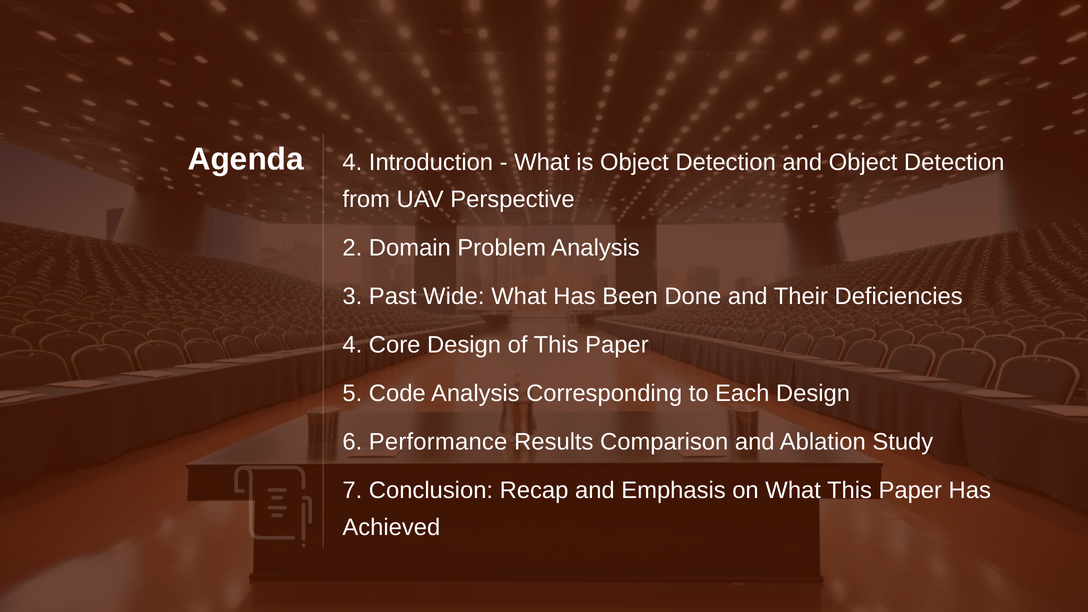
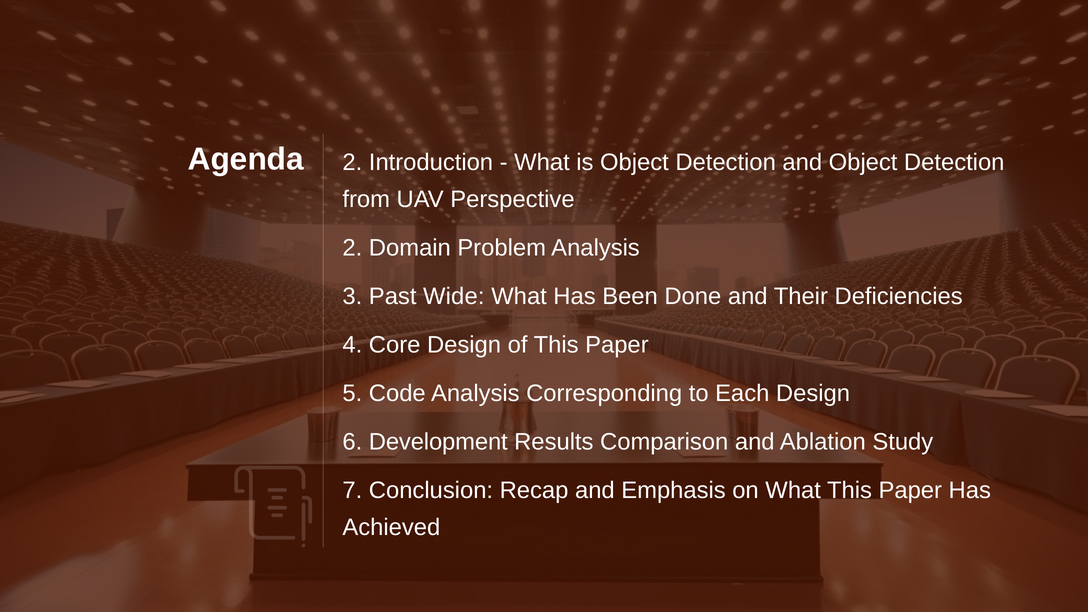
Agenda 4: 4 -> 2 (352, 162)
Performance: Performance -> Development (438, 442)
